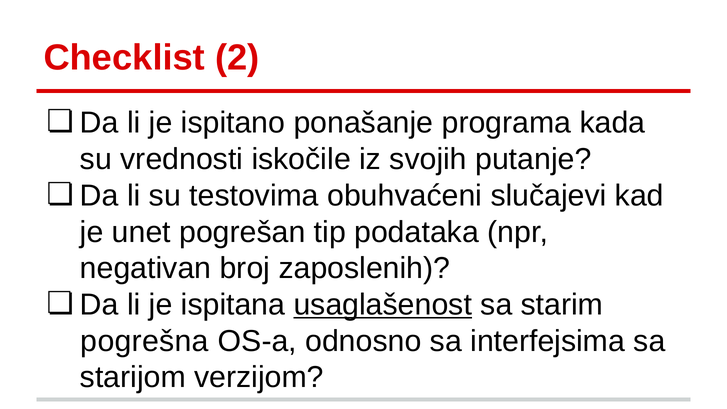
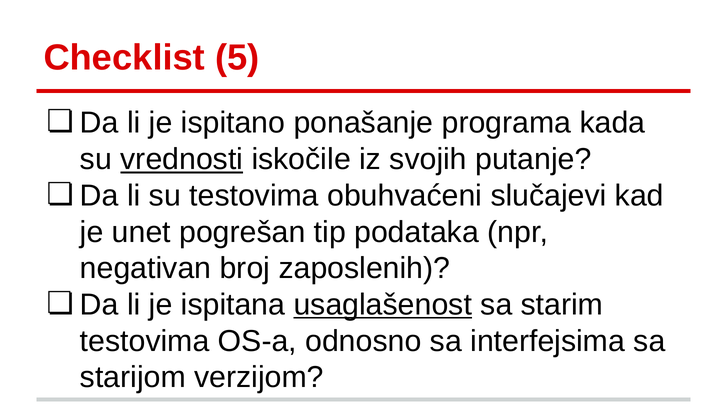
2: 2 -> 5 (237, 58)
vrednosti underline: none -> present (182, 159)
pogrešna: pogrešna -> testovima (145, 341)
